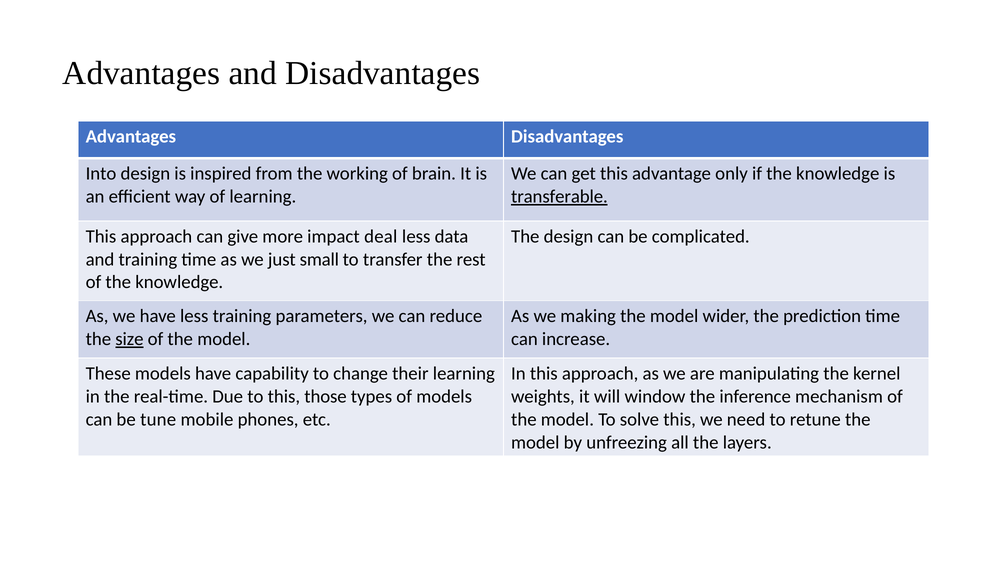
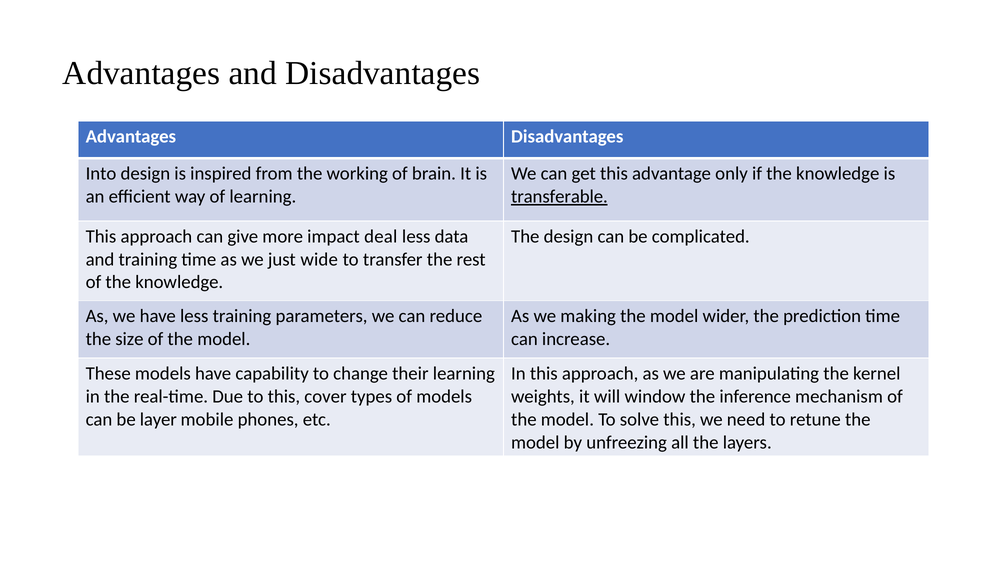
small: small -> wide (319, 259)
size underline: present -> none (129, 339)
those: those -> cover (325, 397)
tune: tune -> layer (158, 420)
